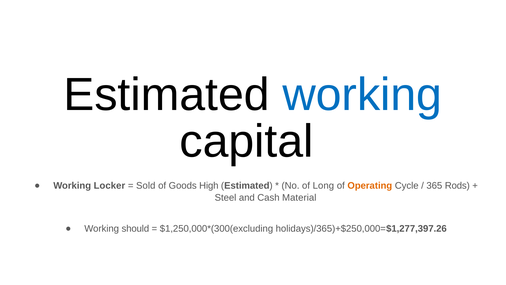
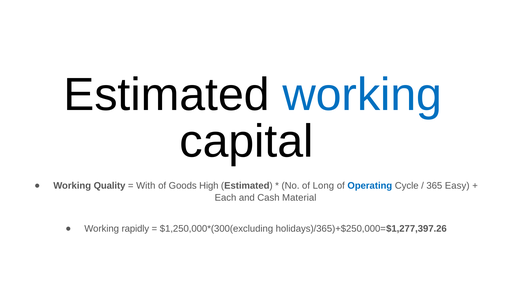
Locker: Locker -> Quality (110, 185)
Sold: Sold -> With (146, 185)
Operating colour: orange -> blue (370, 185)
Rods: Rods -> Easy (457, 185)
Steel: Steel -> Each (226, 197)
should: should -> rapidly (135, 228)
